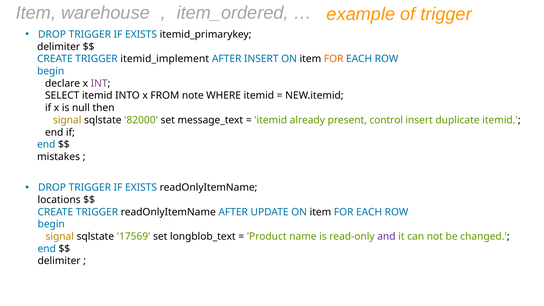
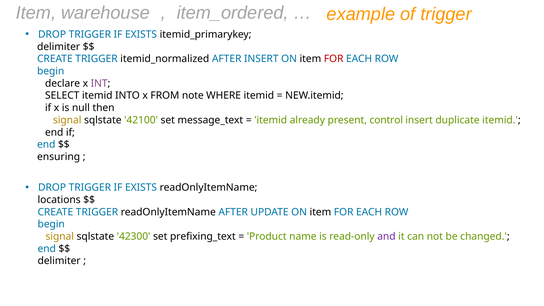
itemid_implement: itemid_implement -> itemid_normalized (165, 59)
FOR colour: orange -> red (334, 59)
82000: 82000 -> 42100 (141, 120)
mistakes: mistakes -> ensuring (59, 157)
17569: 17569 -> 42300 (134, 236)
longblob_text: longblob_text -> prefixing_text (203, 236)
